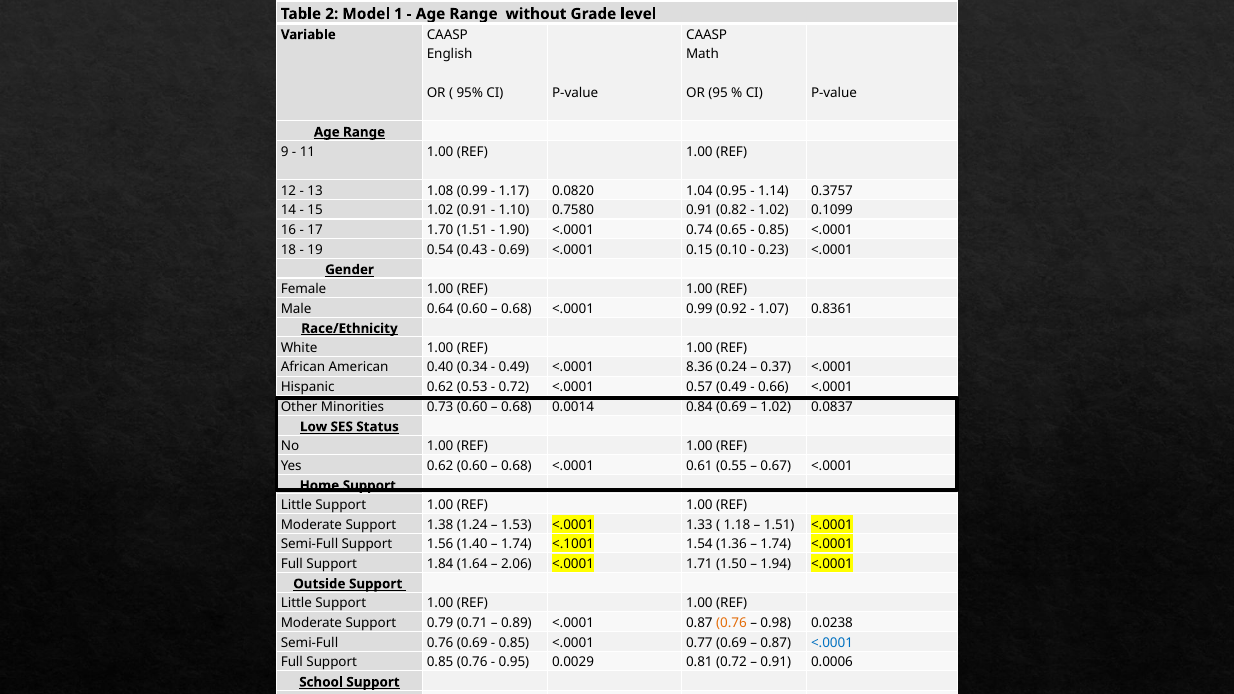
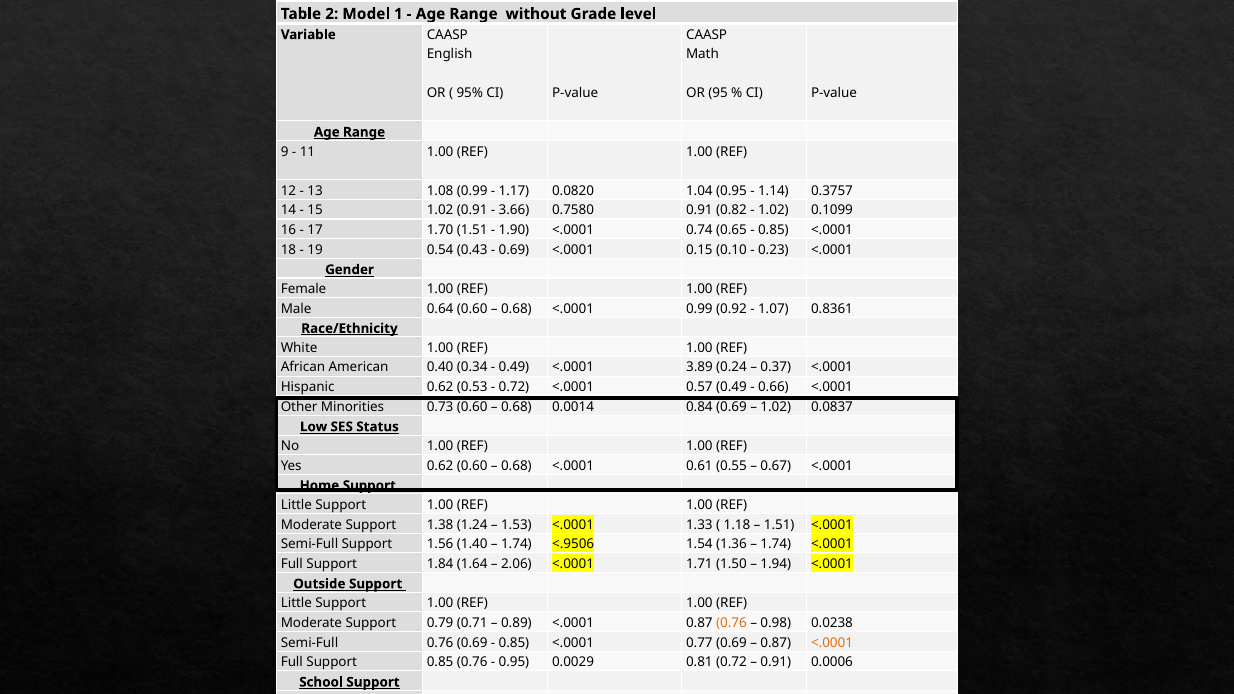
1.10: 1.10 -> 3.66 (514, 210)
8.36: 8.36 -> 3.89 (699, 368)
<.1001: <.1001 -> <.9506 (573, 544)
<.0001 colour: blue -> orange (832, 643)
